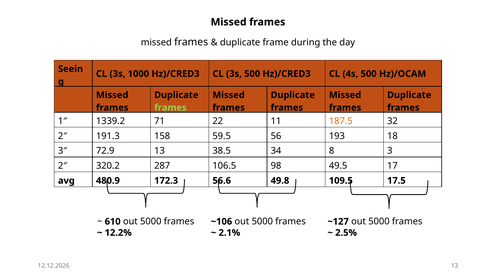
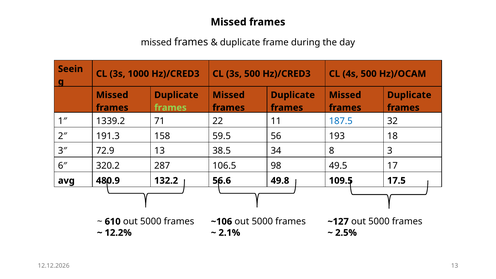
187.5 colour: orange -> blue (341, 121)
2″: 2″ -> 6″ (63, 166)
172.3: 172.3 -> 132.2 (166, 181)
